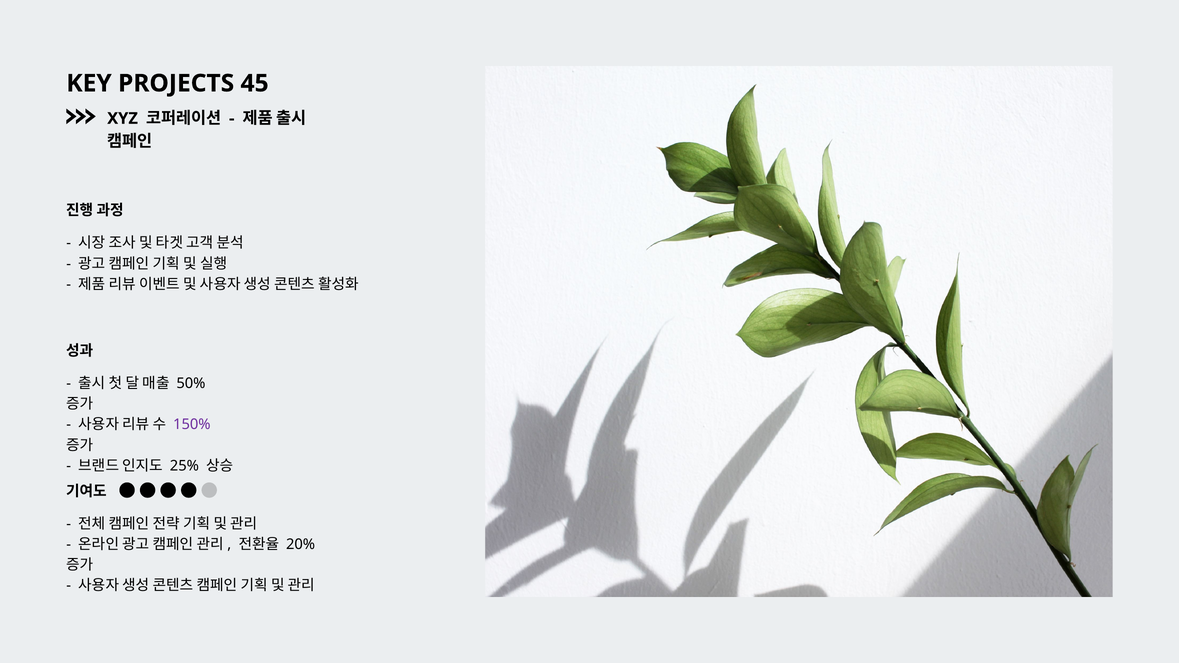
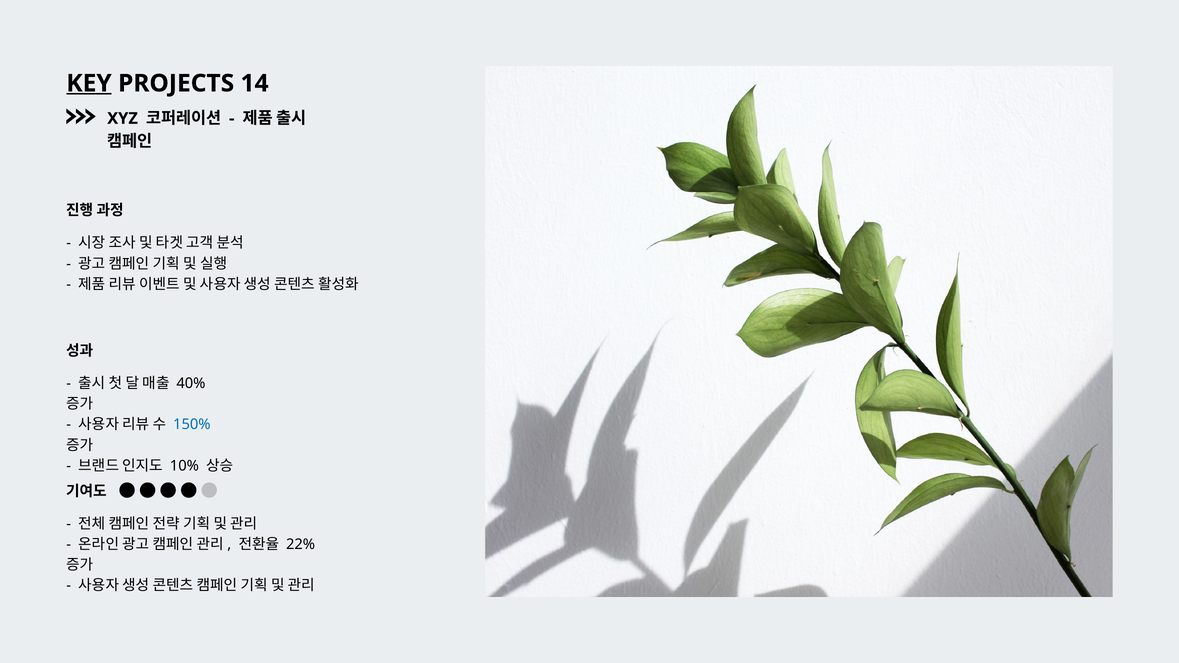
KEY underline: none -> present (89, 83)
45: 45 -> 14 (255, 83)
50%: 50% -> 40% (191, 383)
150% colour: purple -> blue (192, 425)
25%: 25% -> 10% (184, 466)
20%: 20% -> 22% (301, 544)
